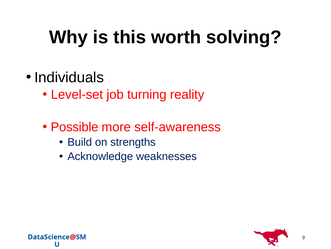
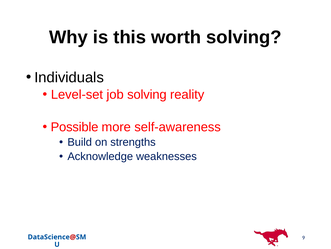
job turning: turning -> solving (147, 94)
